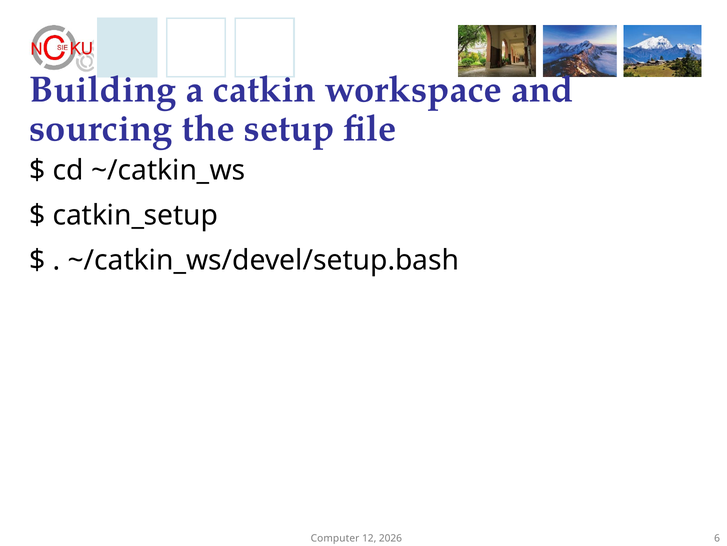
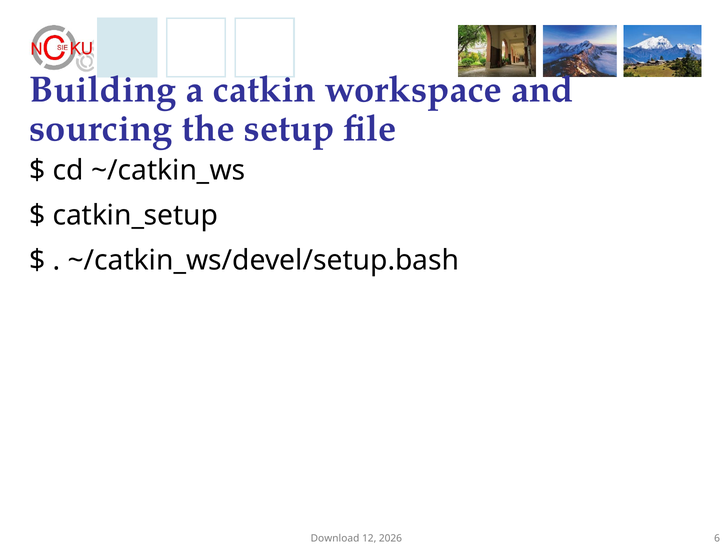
Computer: Computer -> Download (335, 537)
